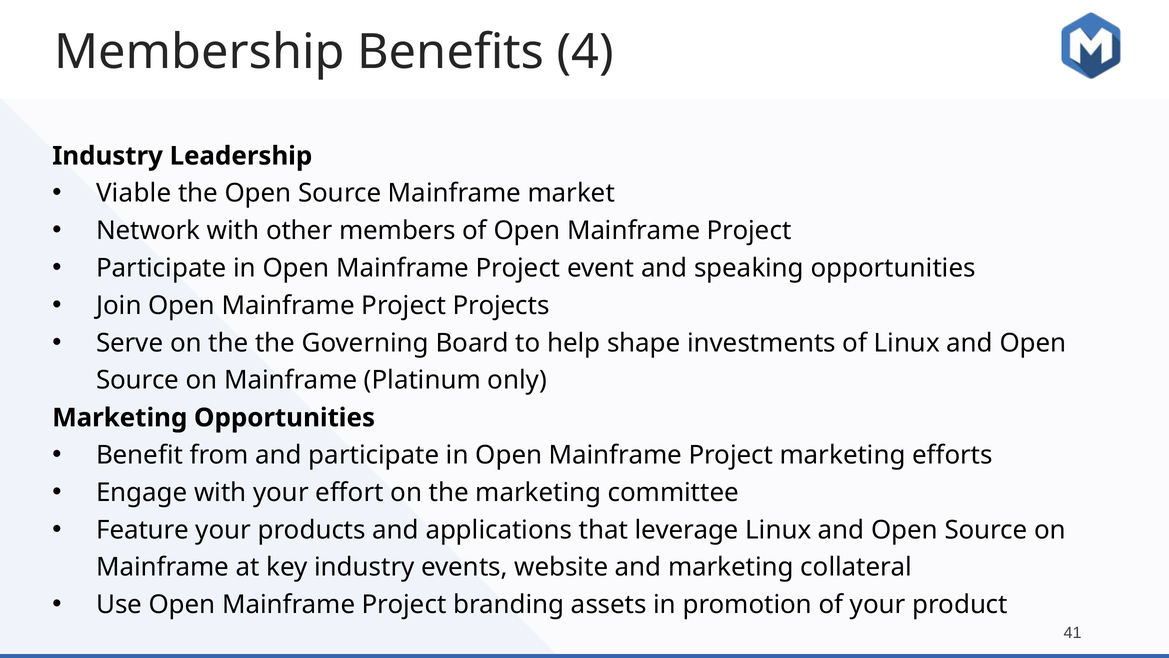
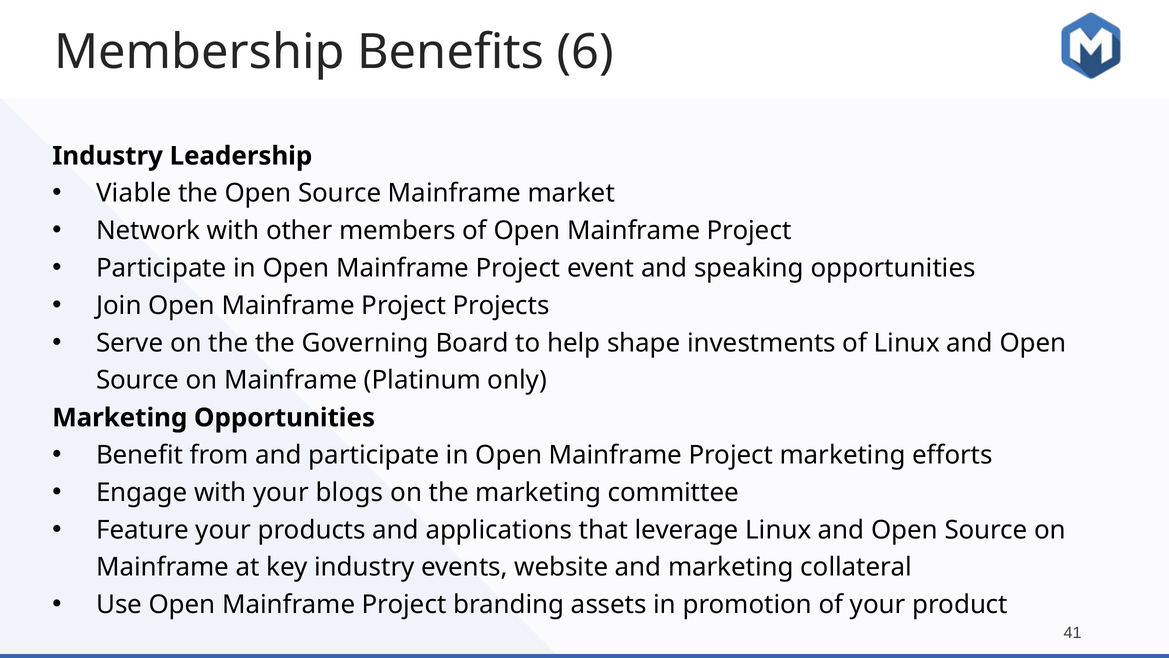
4: 4 -> 6 (585, 52)
effort: effort -> blogs (349, 492)
